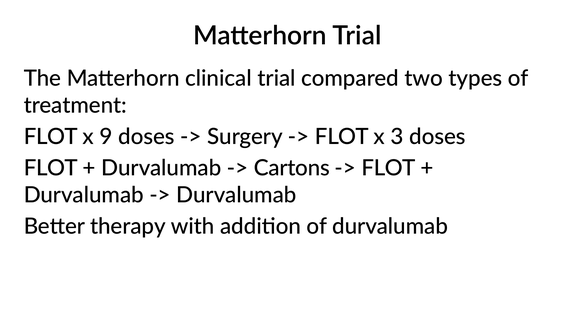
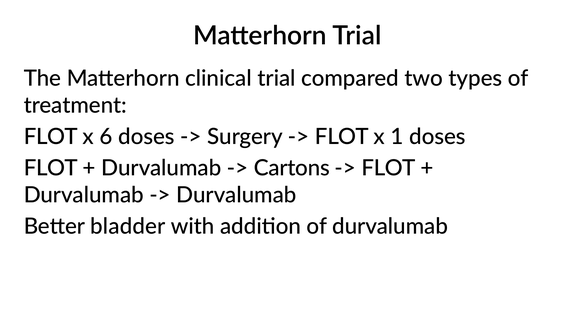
9: 9 -> 6 (106, 137)
3: 3 -> 1 (397, 137)
therapy: therapy -> bladder (128, 226)
